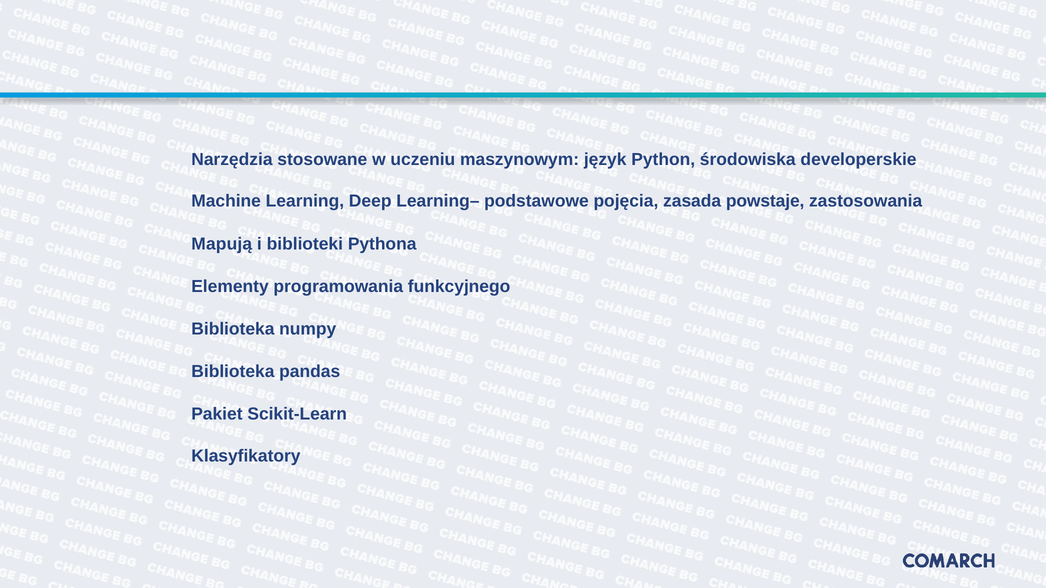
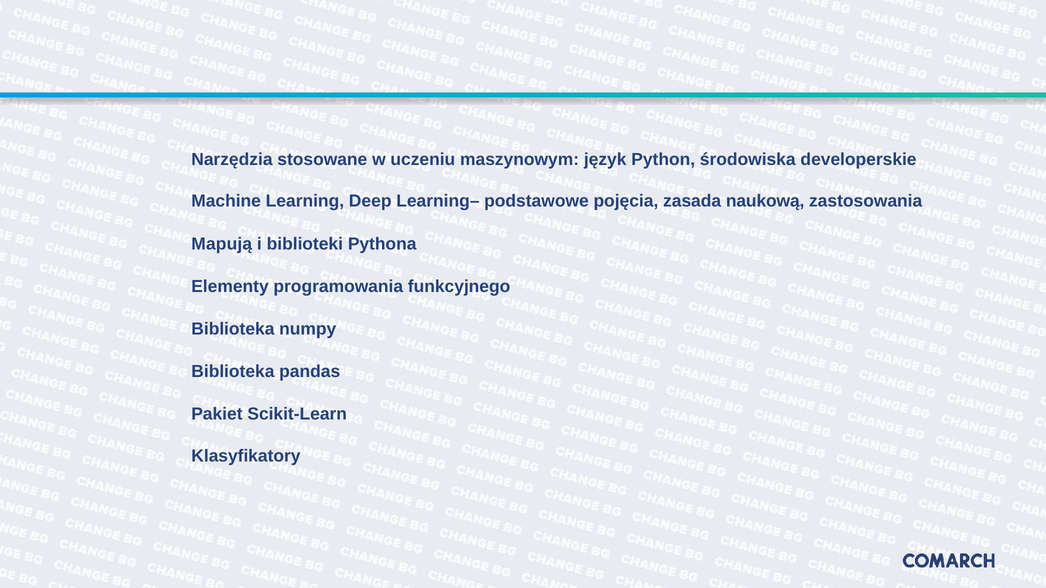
powstaje: powstaje -> naukową (765, 201)
